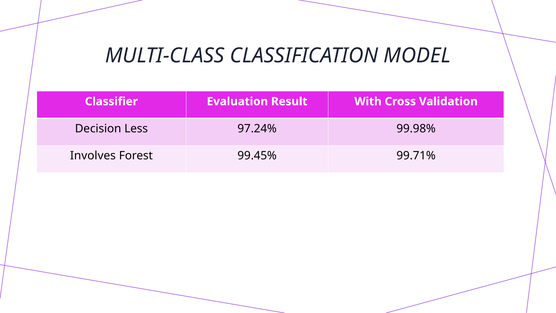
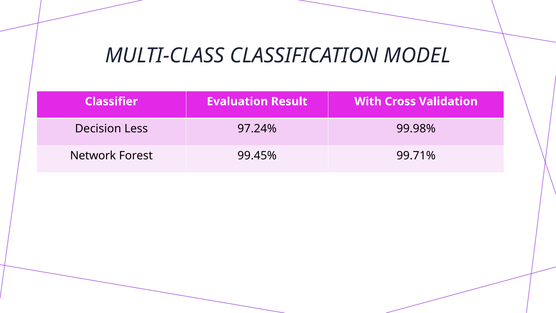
Involves: Involves -> Network (93, 156)
